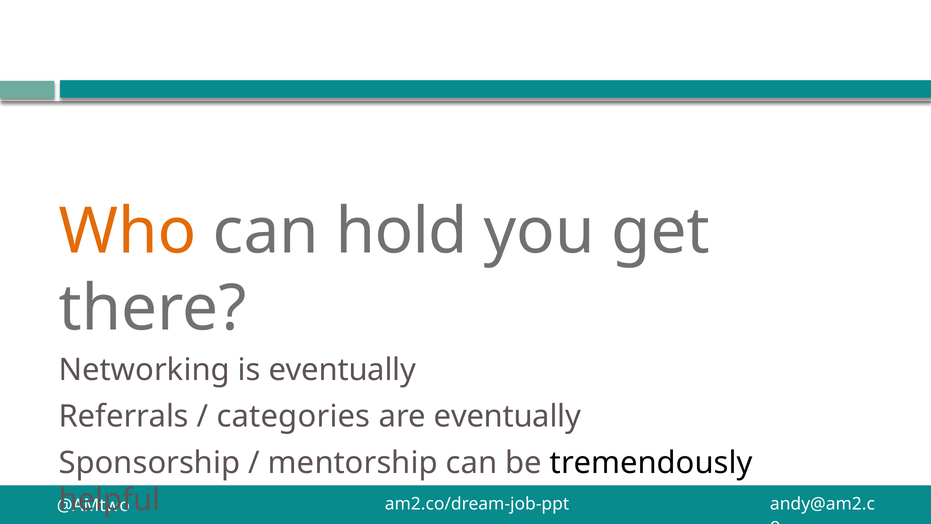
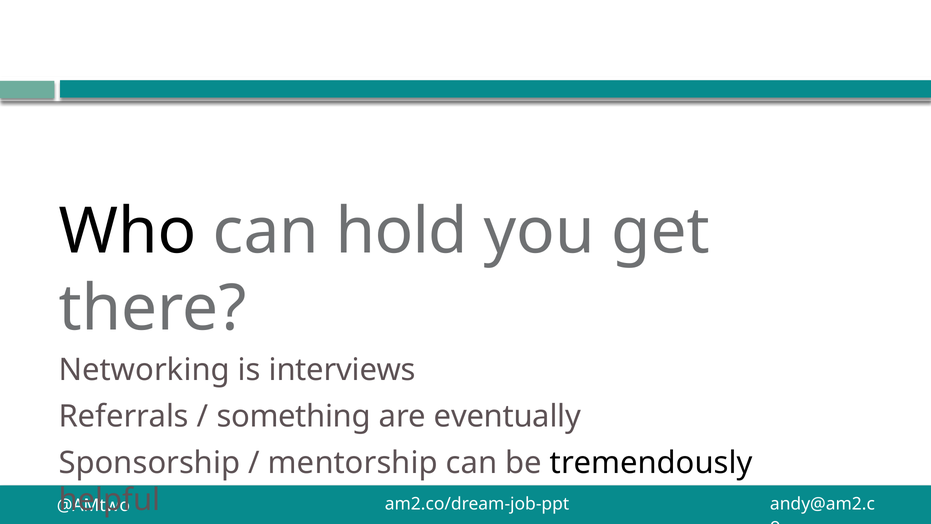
Who colour: orange -> black (127, 232)
is eventually: eventually -> interviews (342, 370)
categories: categories -> something (294, 416)
